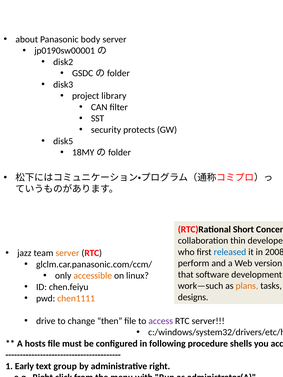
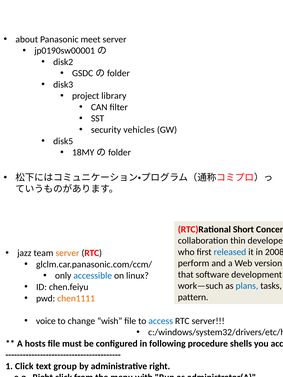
body: body -> meet (91, 39)
protects: protects -> vehicles (139, 130)
accessible colour: orange -> blue (93, 276)
plans colour: orange -> blue (247, 286)
designs: designs -> pattern (193, 297)
drive: drive -> voice (46, 321)
then: then -> wish (110, 321)
access colour: purple -> blue (161, 321)
1 Early: Early -> Click (24, 366)
